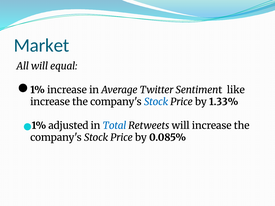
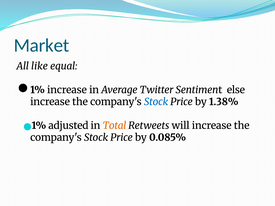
All will: will -> like (39, 66)
like: like -> else (236, 90)
1.33%: 1.33% -> 1.38% (224, 102)
Total colour: blue -> orange (114, 126)
